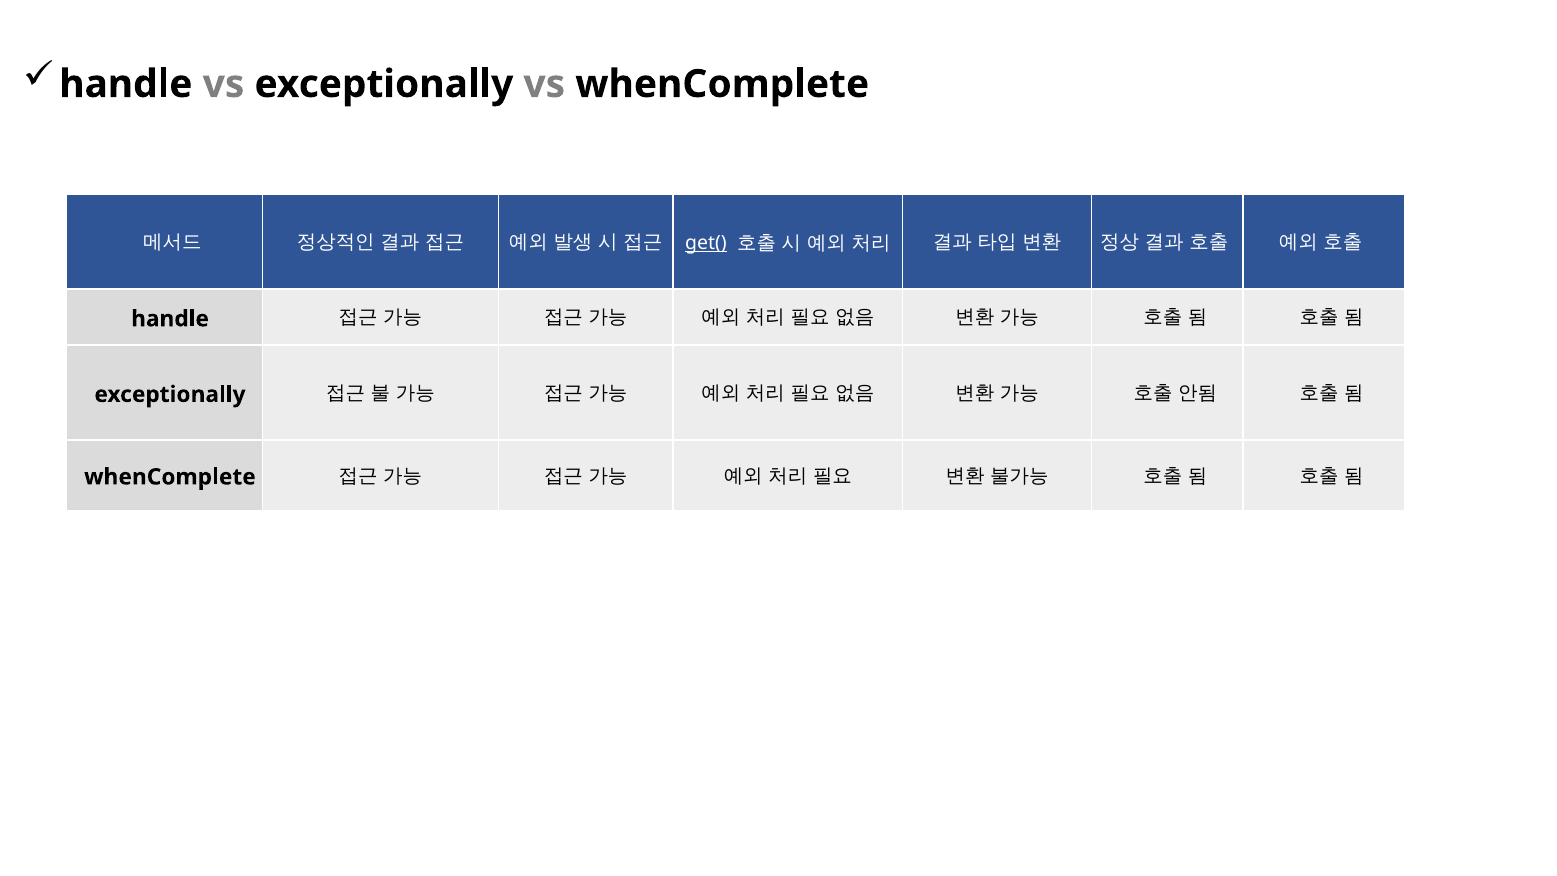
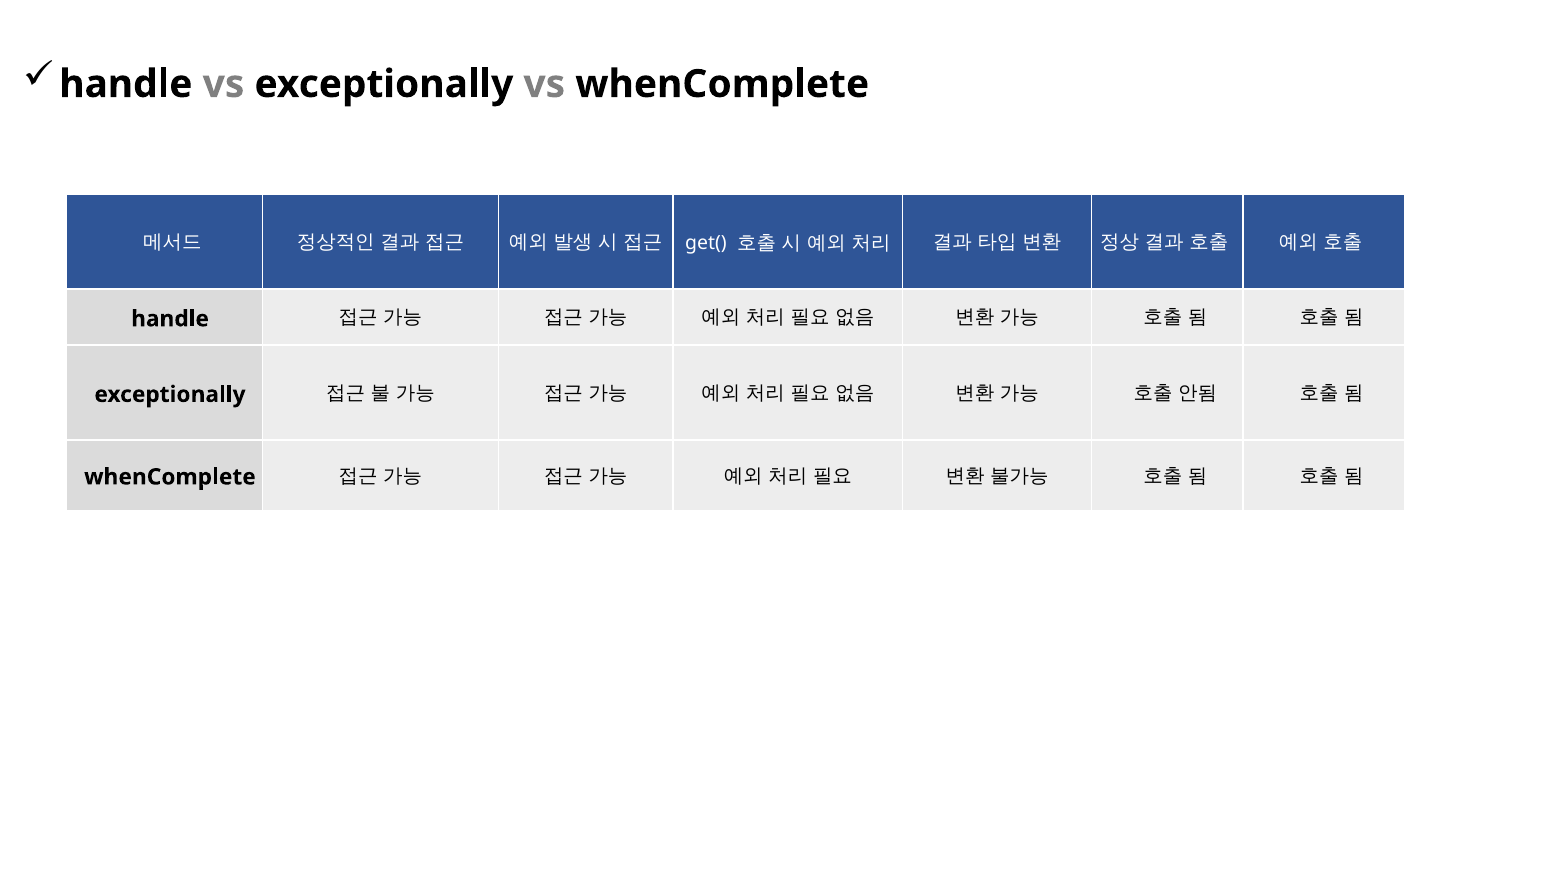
get( underline: present -> none (706, 243)
